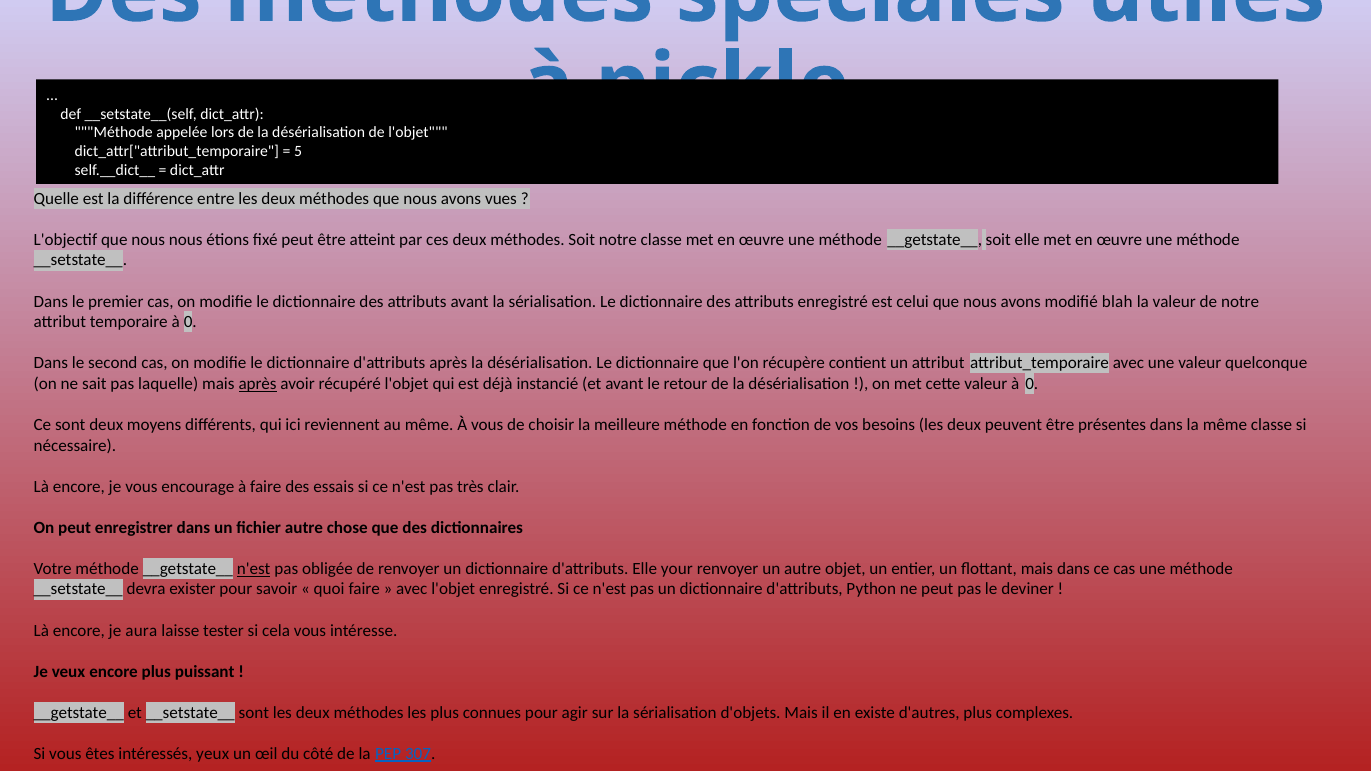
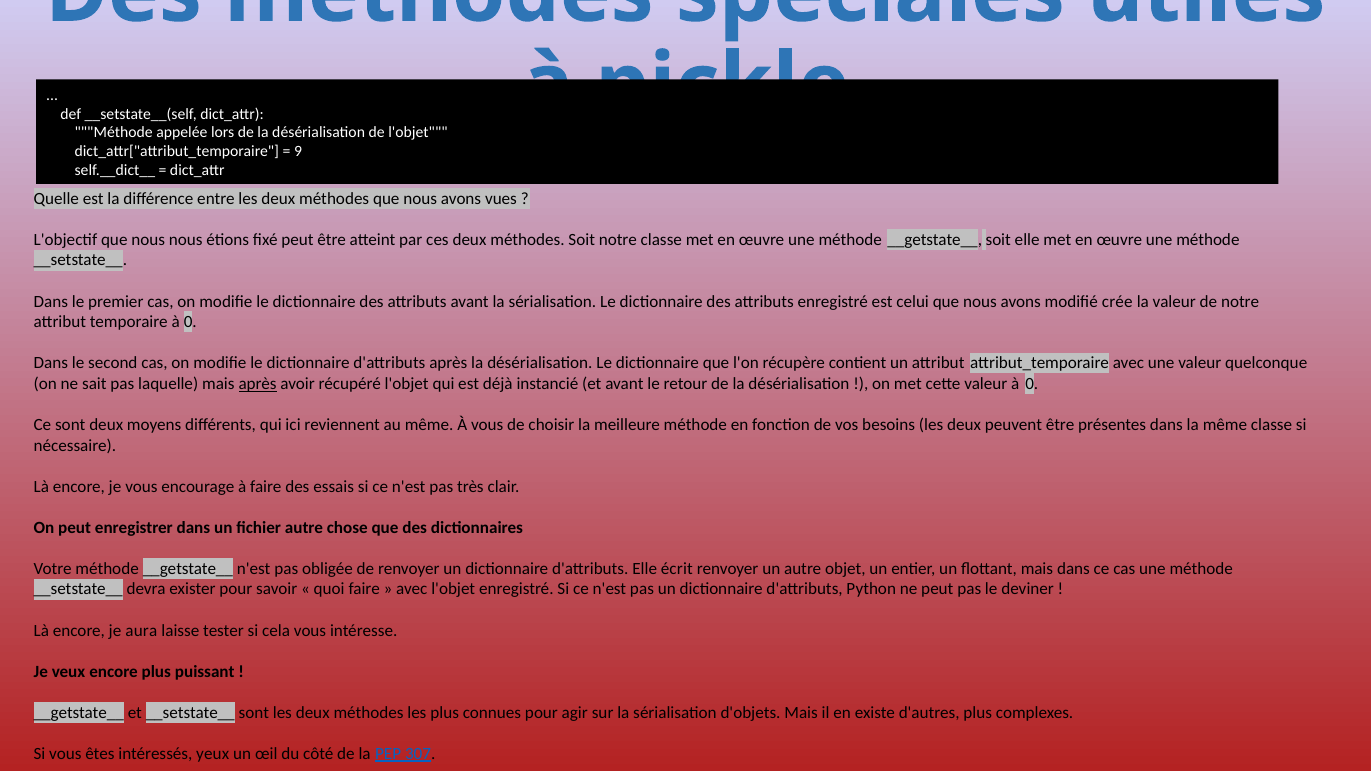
5: 5 -> 9 (298, 152)
blah: blah -> crée (1117, 302)
n'est underline: present -> none (254, 569)
your: your -> écrit (677, 569)
